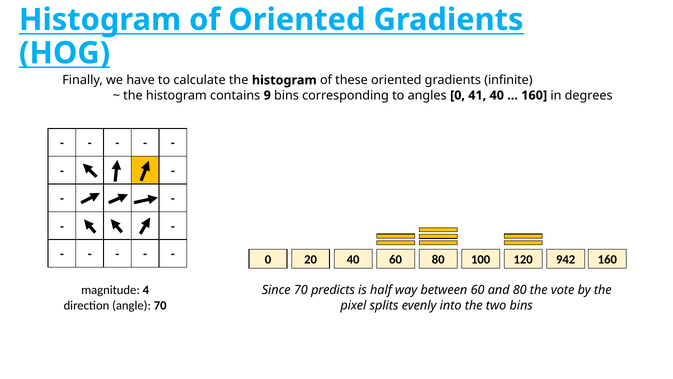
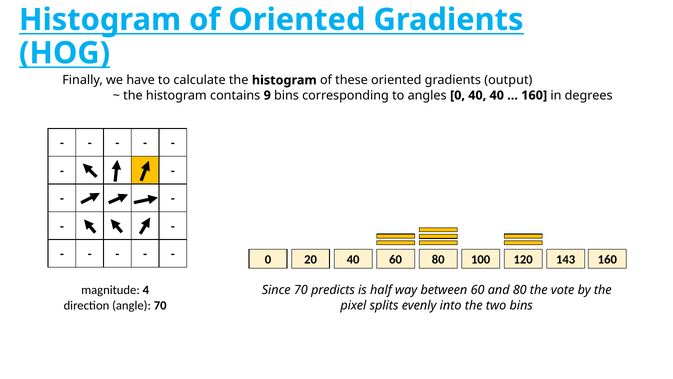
infinite: infinite -> output (508, 80)
0 41: 41 -> 40 (477, 95)
942: 942 -> 143 (566, 259)
